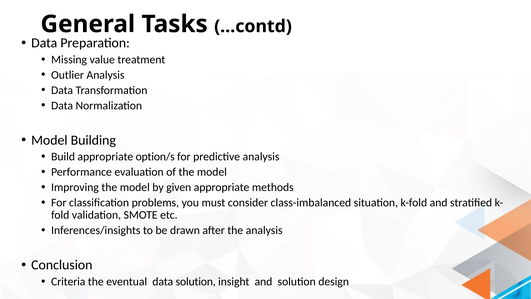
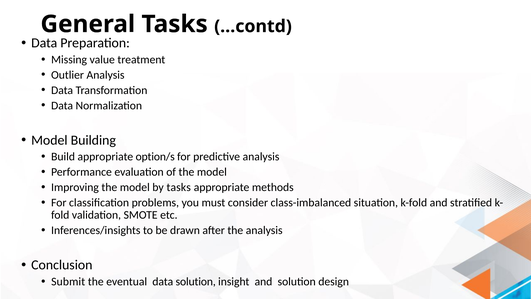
by given: given -> tasks (179, 187)
Criteria: Criteria -> Submit (68, 281)
